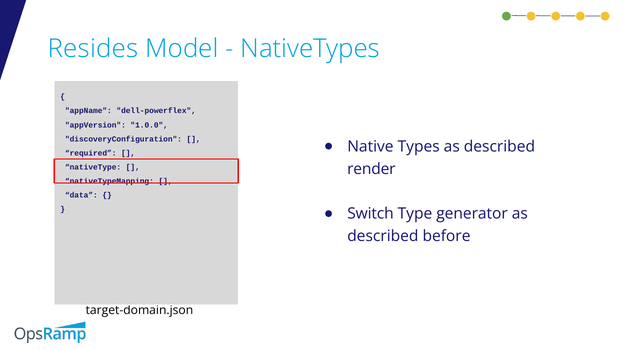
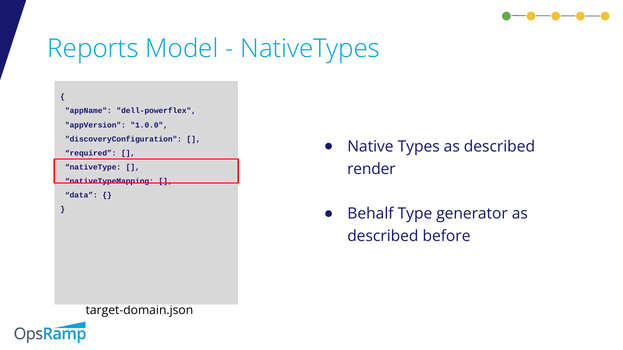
Resides: Resides -> Reports (93, 49)
Switch: Switch -> Behalf (370, 214)
